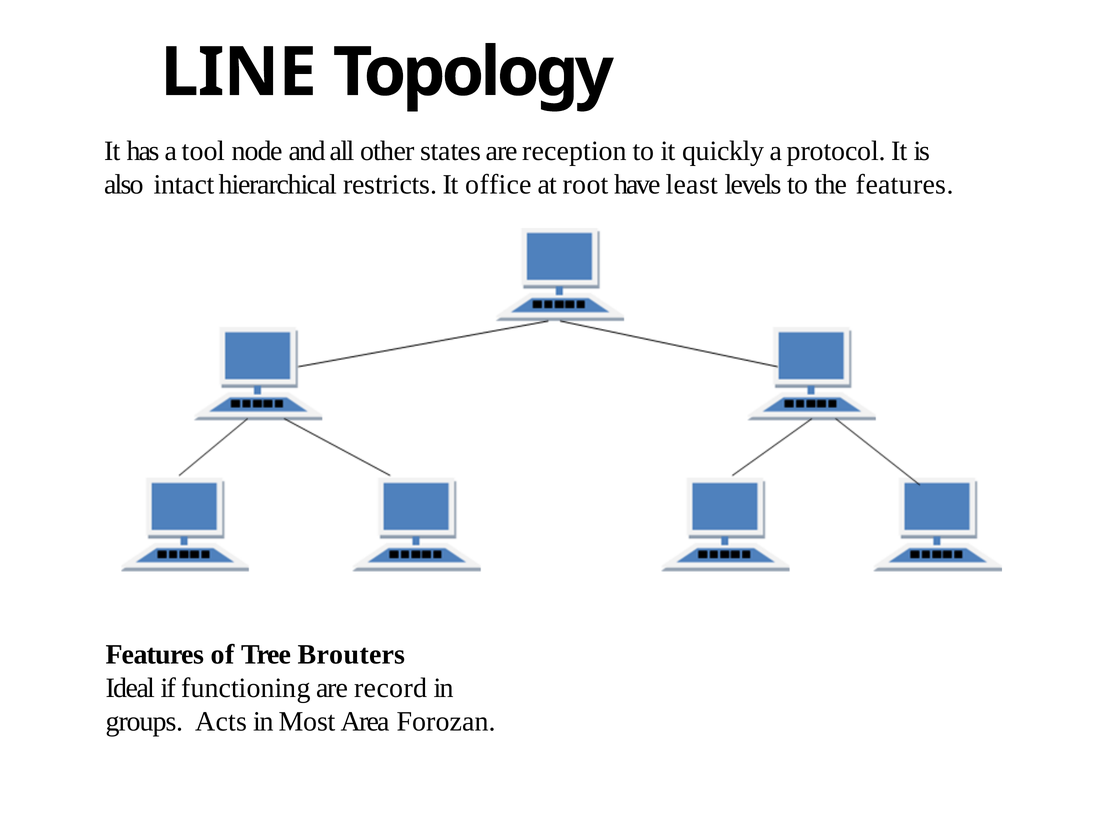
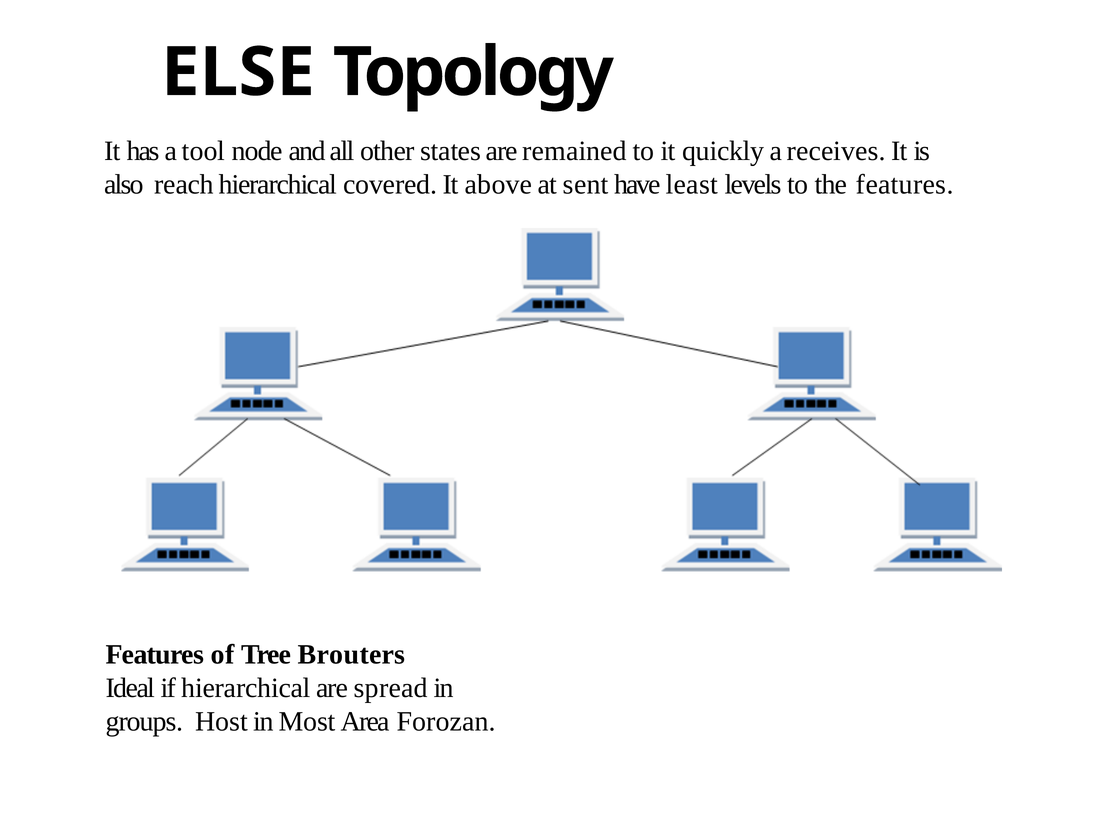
LINE: LINE -> ELSE (238, 72)
reception: reception -> remained (575, 151)
protocol: protocol -> receives (836, 151)
intact: intact -> reach (184, 184)
restricts: restricts -> covered (390, 184)
office: office -> above (499, 184)
root: root -> sent (586, 184)
if functioning: functioning -> hierarchical (246, 688)
record: record -> spread (391, 688)
Acts: Acts -> Host (221, 721)
